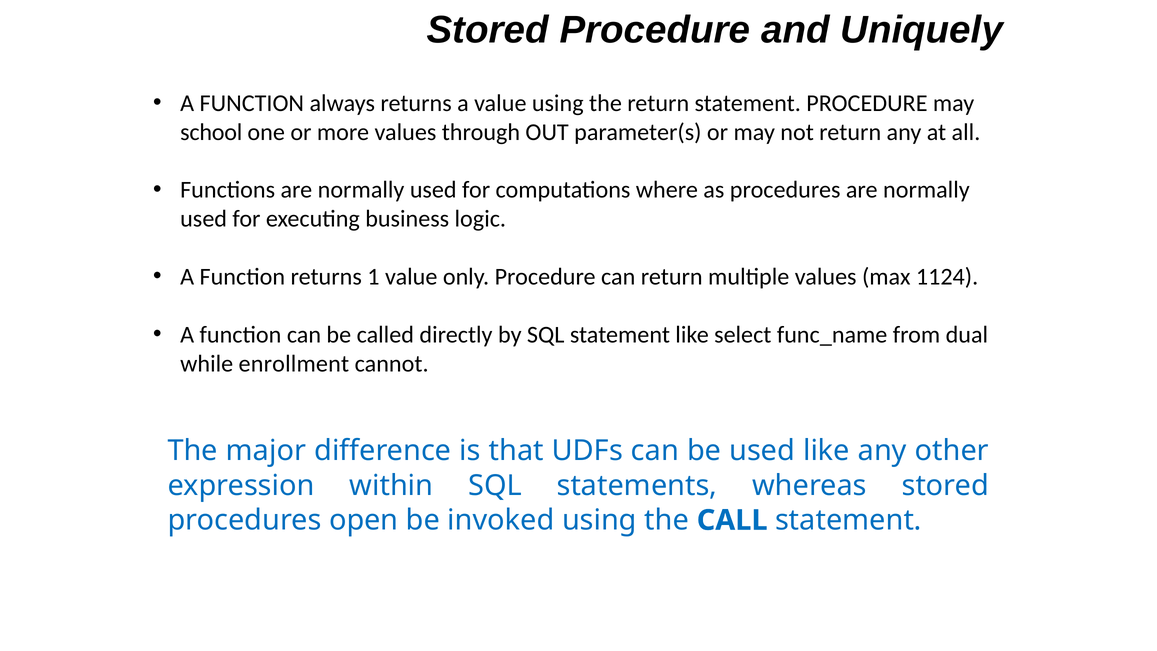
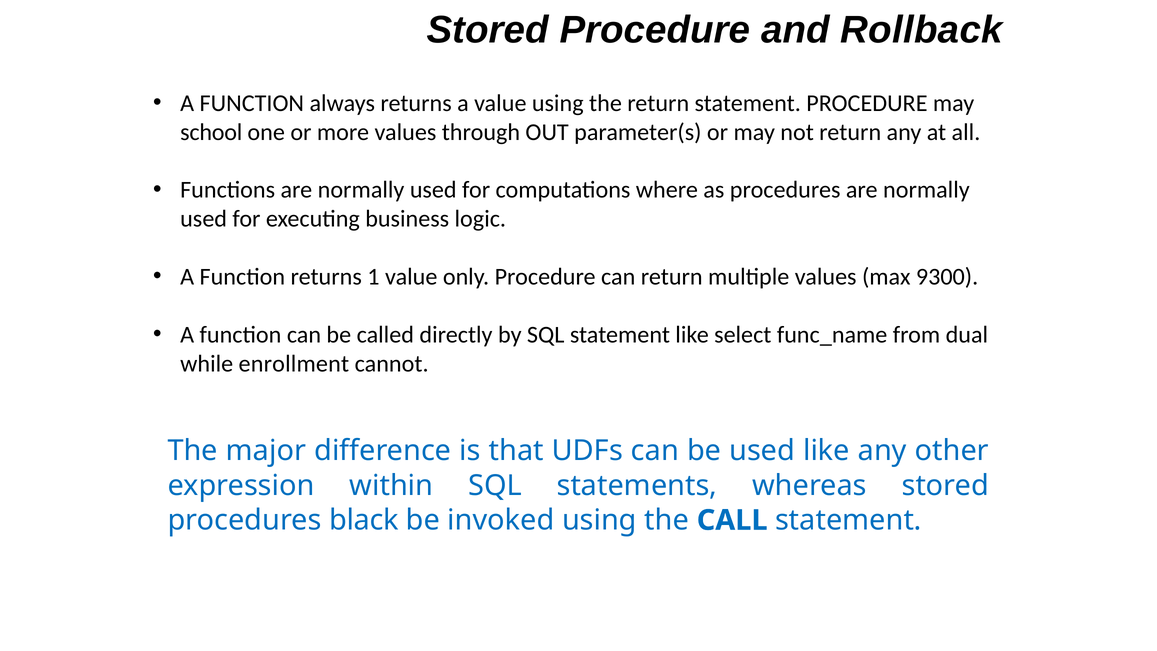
Uniquely: Uniquely -> Rollback (922, 30)
1124: 1124 -> 9300 (947, 277)
open: open -> black (364, 520)
